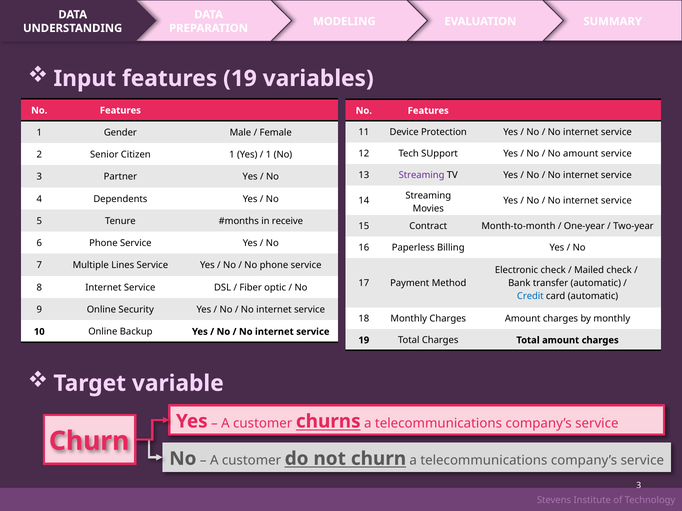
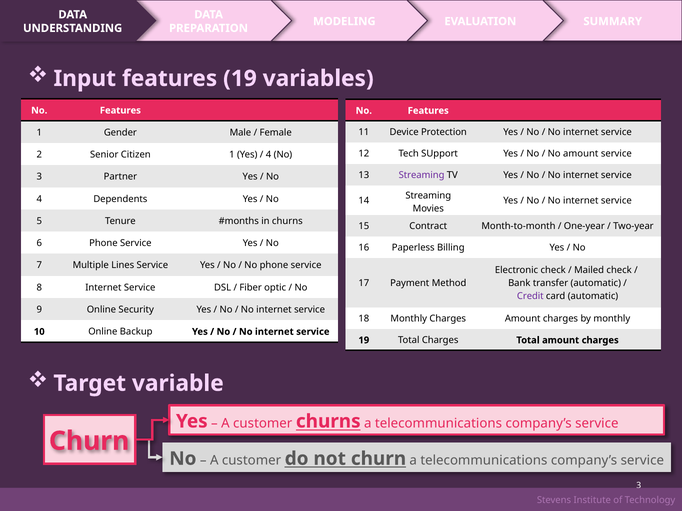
1: 1 -> 4 (269, 155)
in receive: receive -> churns (287, 221)
Credit colour: blue -> purple (530, 296)
